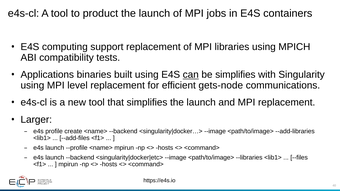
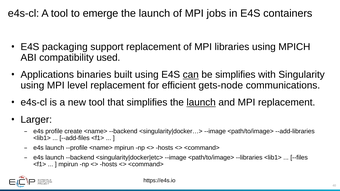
product: product -> emerge (101, 13)
computing: computing -> packaging (65, 47)
tests: tests -> used (108, 58)
launch underline: none -> present (201, 103)
